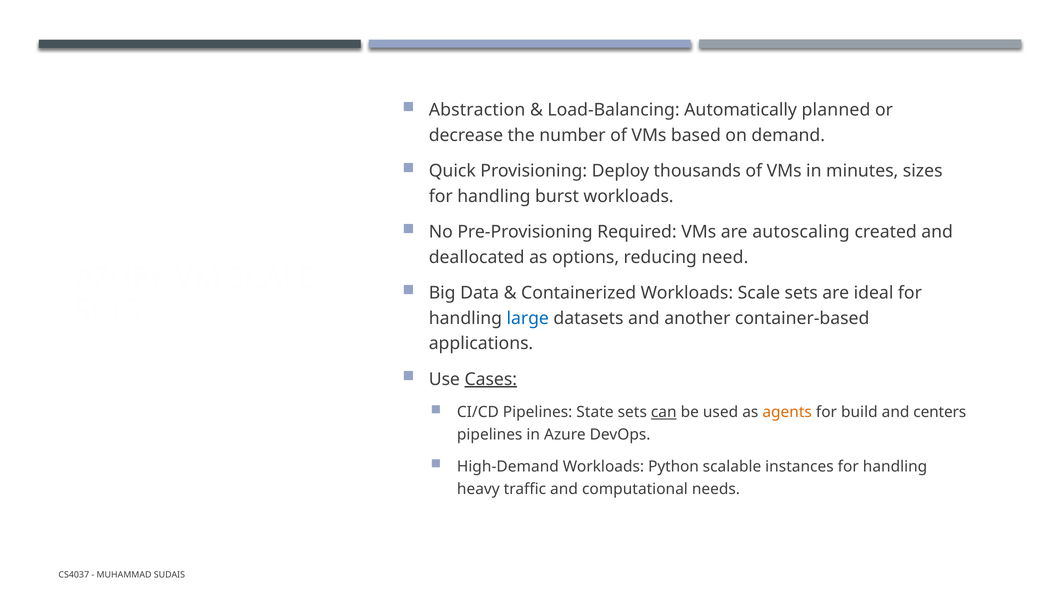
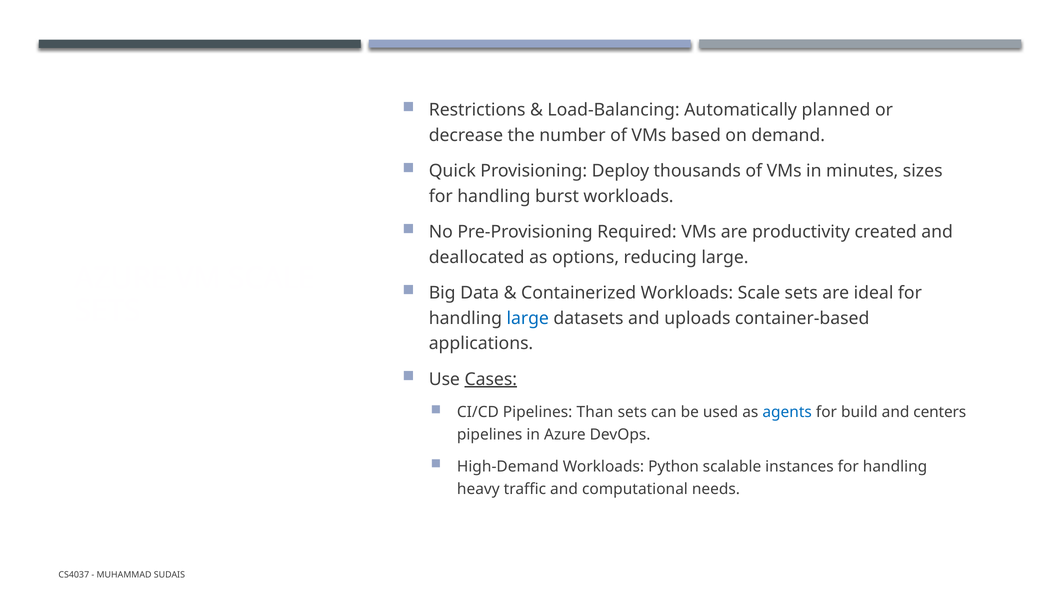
Abstraction: Abstraction -> Restrictions (477, 110)
autoscaling: autoscaling -> productivity (801, 232)
reducing need: need -> large (725, 257)
another: another -> uploads (697, 318)
State: State -> Than (595, 413)
can underline: present -> none (664, 413)
agents colour: orange -> blue (787, 413)
